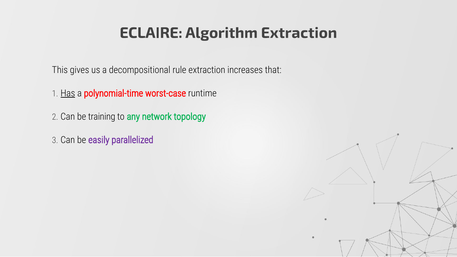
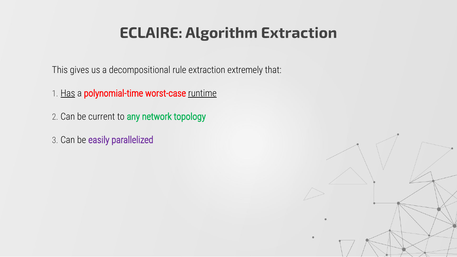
increases: increases -> extremely (245, 70)
runtime underline: none -> present (202, 93)
training: training -> current (102, 117)
